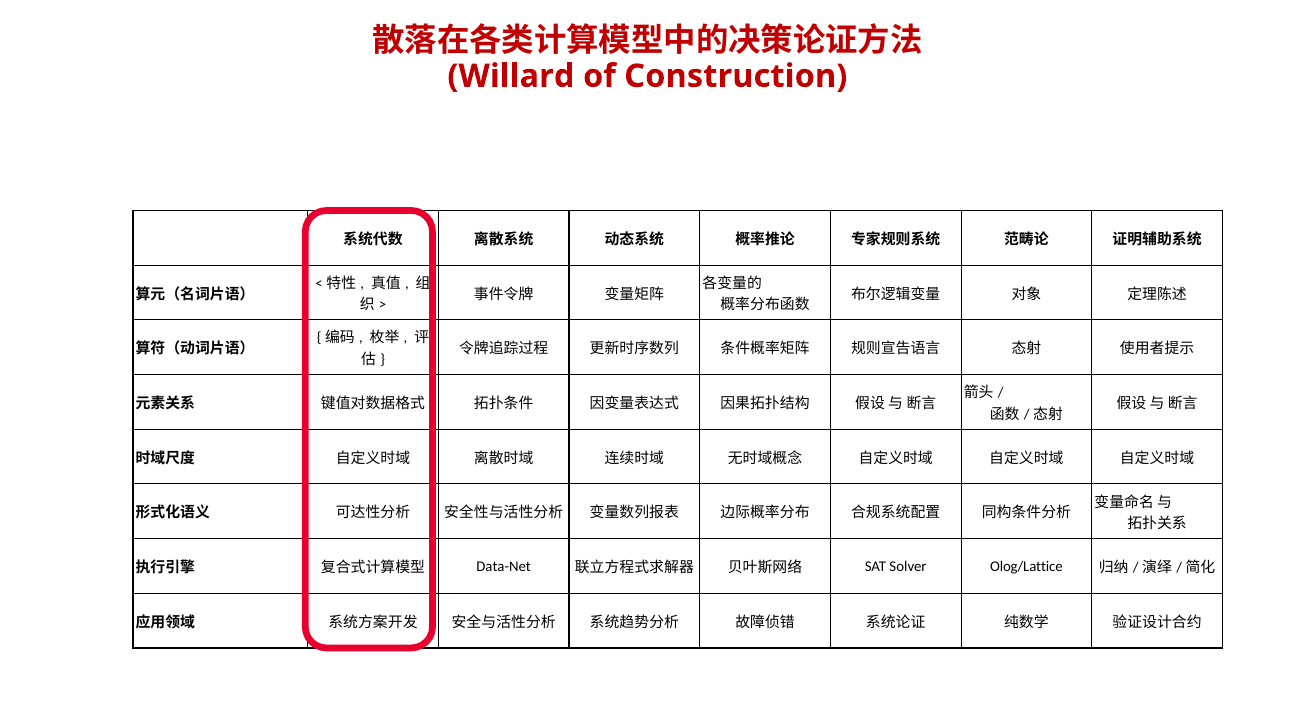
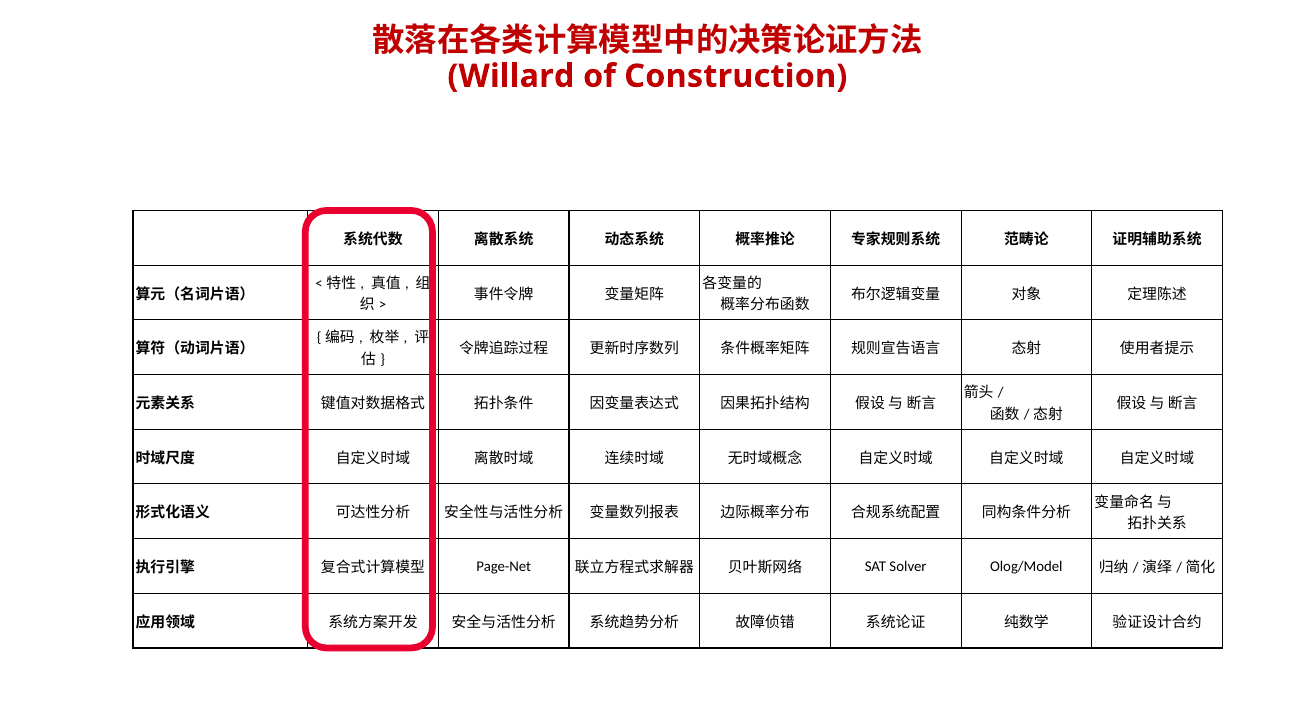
Data-Net: Data-Net -> Page-Net (504, 566)
Olog/Lattice: Olog/Lattice -> Olog/Model (1026, 566)
